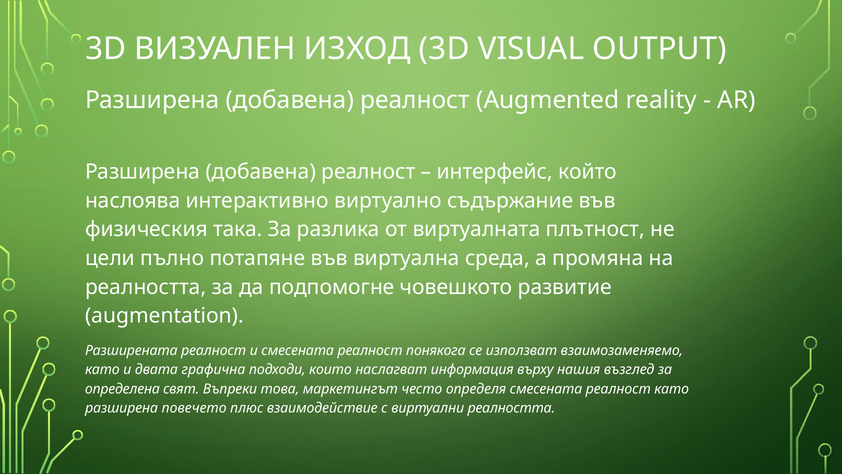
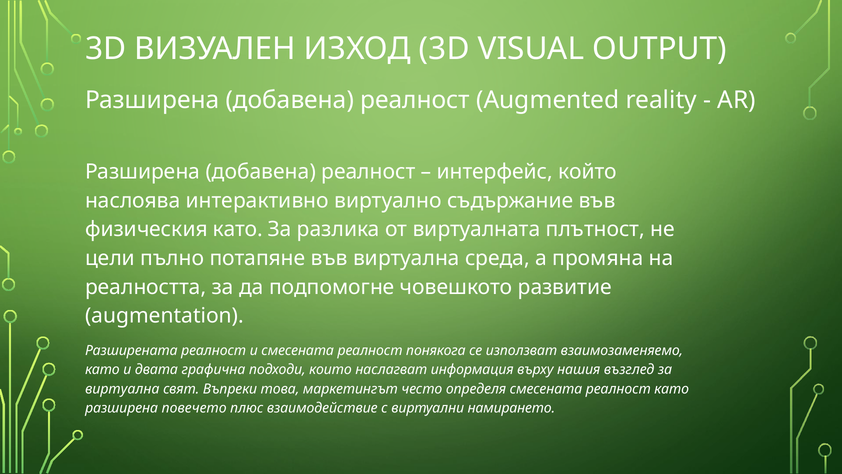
физическия така: така -> като (238, 229)
определена: определена -> виртуална (122, 389)
виртуални реалността: реалността -> намирането (511, 408)
